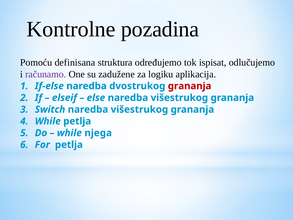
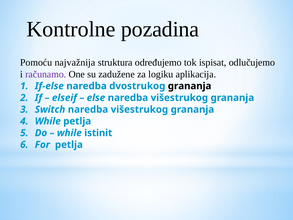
definisana: definisana -> najvažnija (75, 62)
grananja colour: red -> black (190, 86)
njega: njega -> istinit (98, 133)
